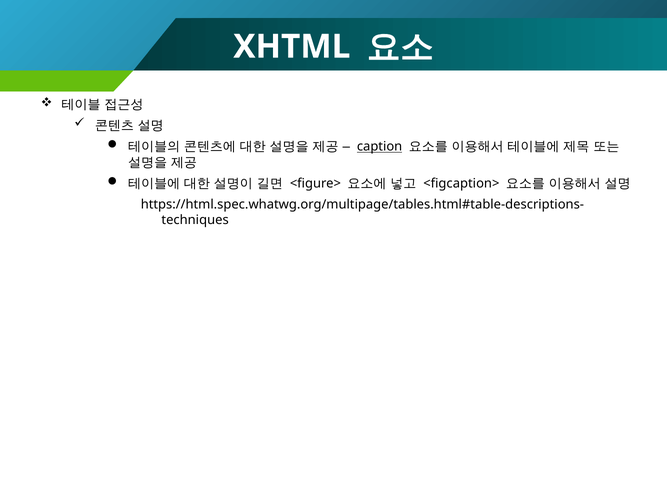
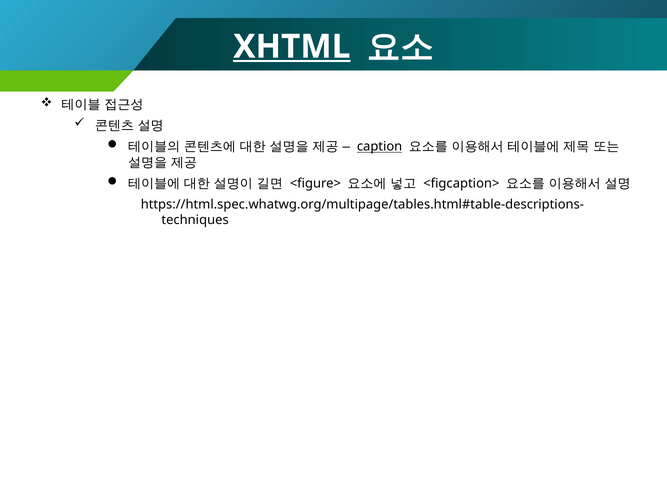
XHTML underline: none -> present (292, 47)
